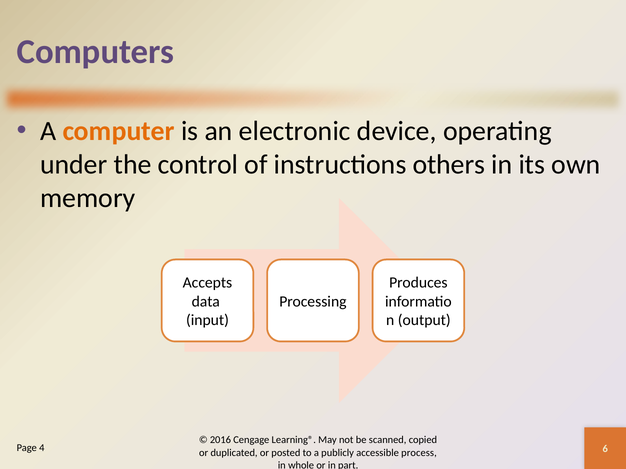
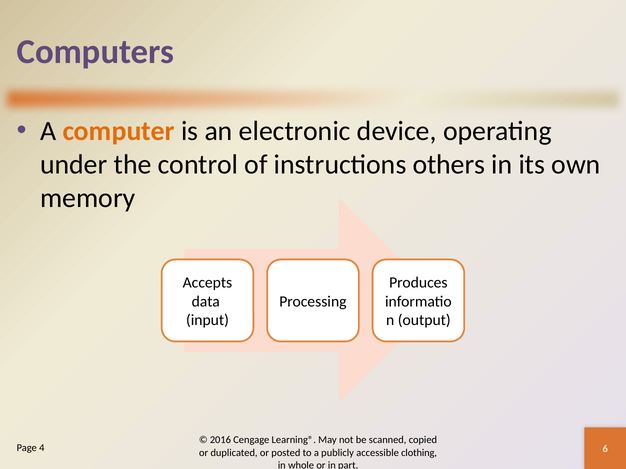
process: process -> clothing (419, 453)
